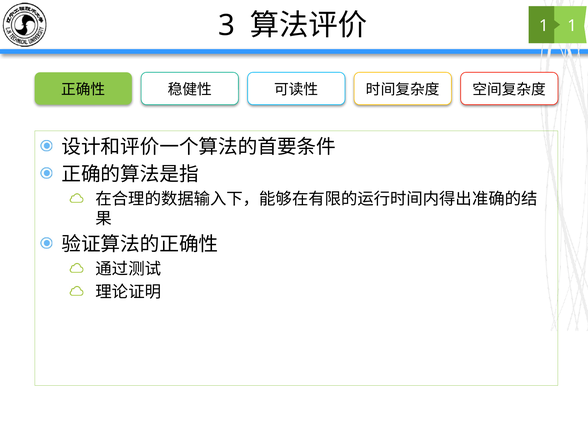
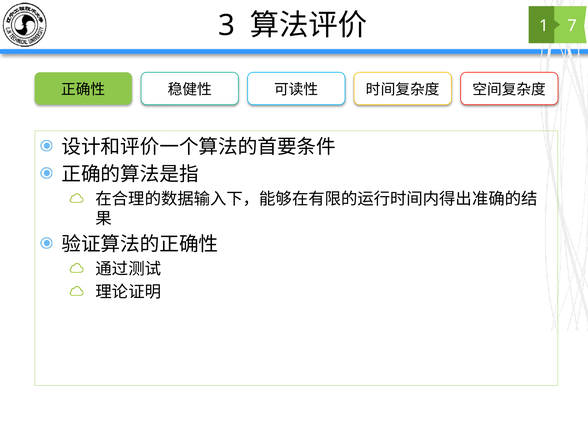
1: 1 -> 7 (572, 26)
